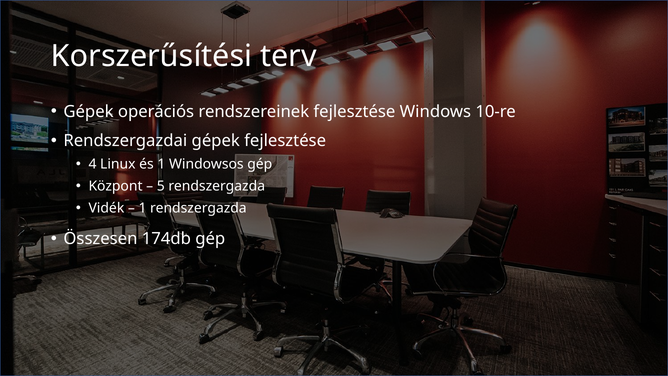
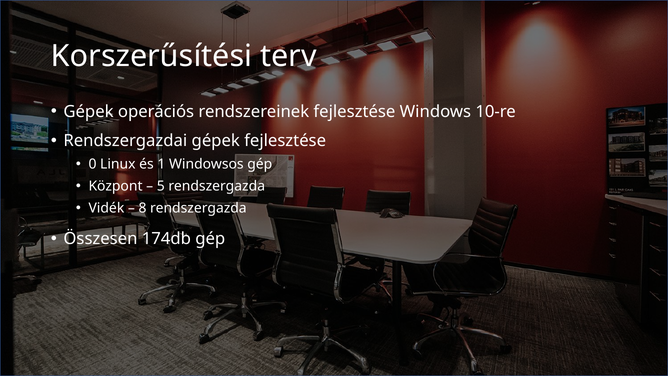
4: 4 -> 0 (92, 164)
1: 1 -> 8 (143, 208)
